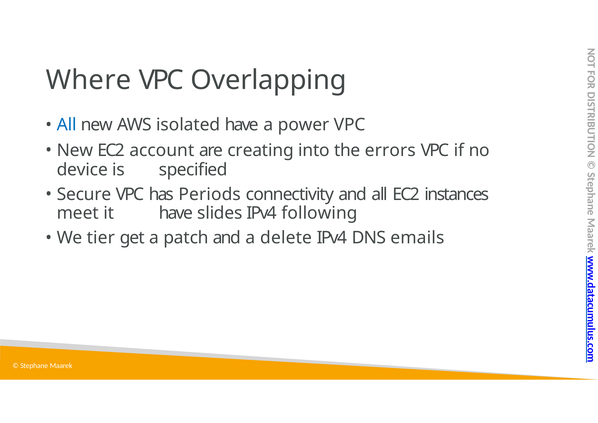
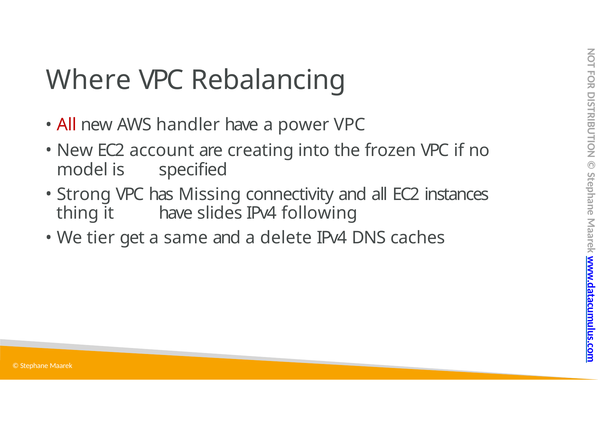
Overlapping: Overlapping -> Rebalancing (269, 80)
All colour: blue -> red (67, 125)
isolated: isolated -> handler (188, 125)
errors: errors -> frozen (390, 150)
device: device -> model (82, 170)
Secure: Secure -> Strong (84, 194)
Periods: Periods -> Missing (210, 194)
meet: meet -> thing (78, 213)
patch: patch -> same (186, 238)
emails: emails -> caches (418, 238)
